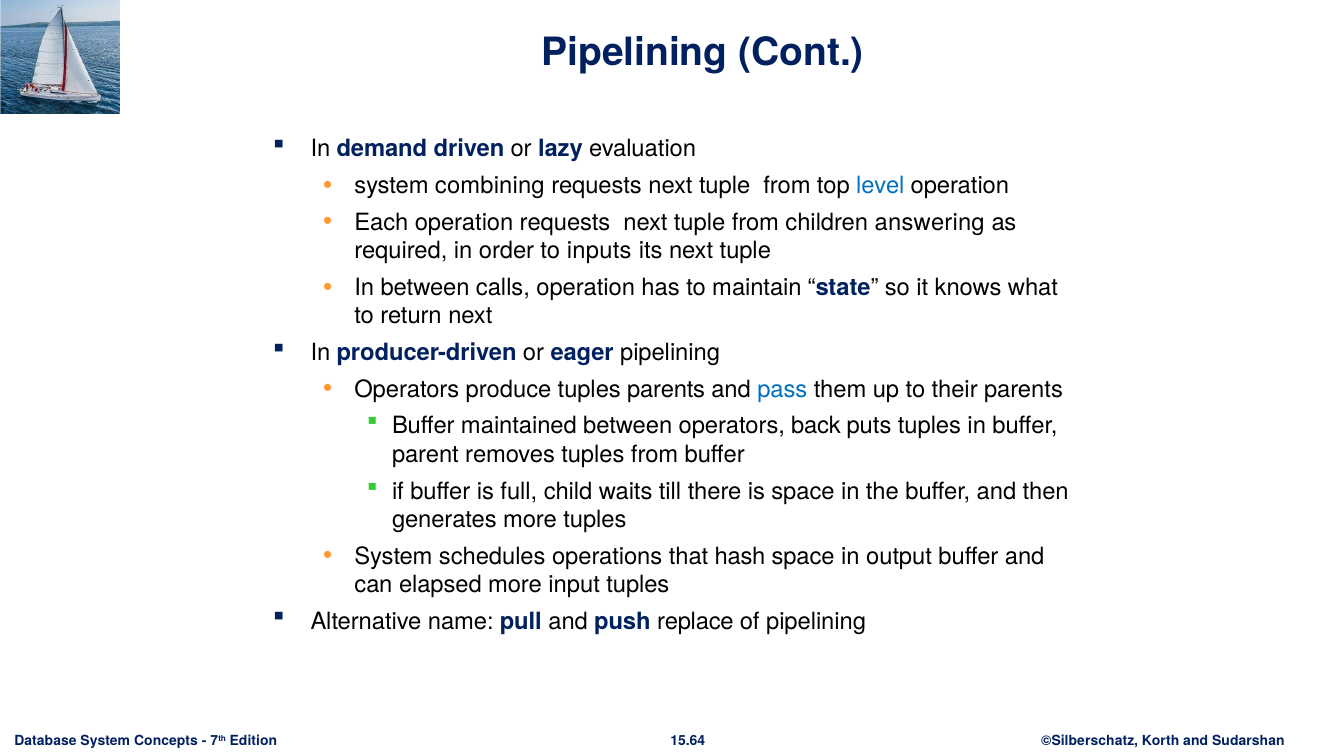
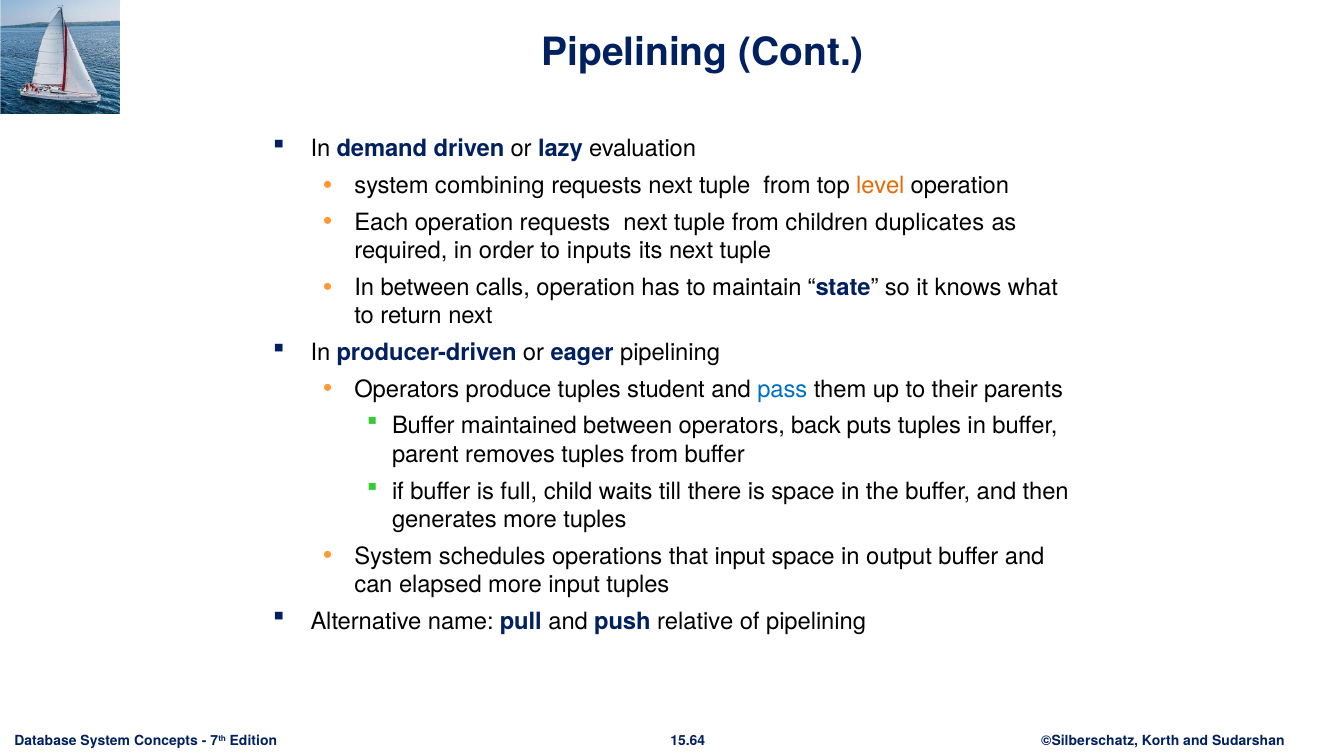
level colour: blue -> orange (880, 186)
answering: answering -> duplicates (930, 222)
tuples parents: parents -> student (666, 389)
that hash: hash -> input (740, 556)
replace: replace -> relative (695, 621)
